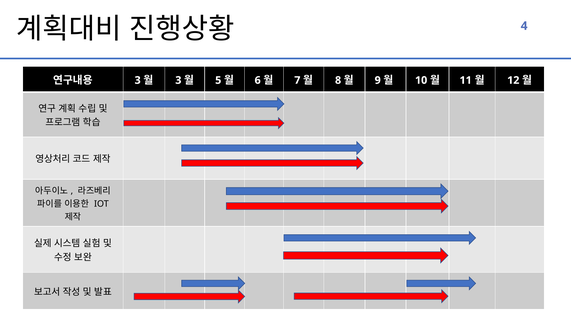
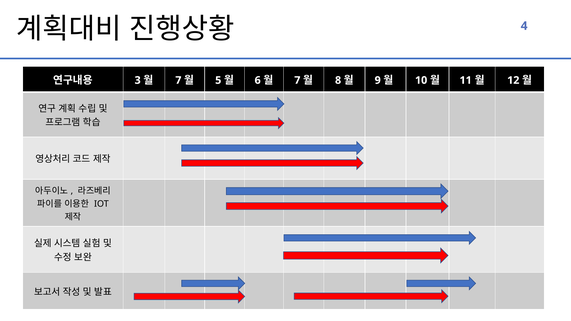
3: 3 -> 7 (178, 80)
